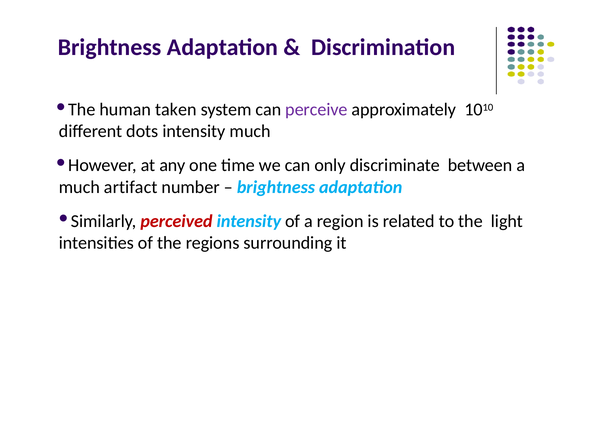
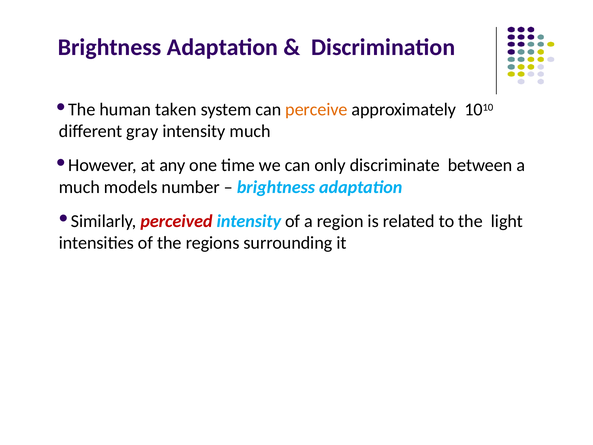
perceive colour: purple -> orange (316, 109)
dots: dots -> gray (142, 131)
artifact: artifact -> models (131, 187)
